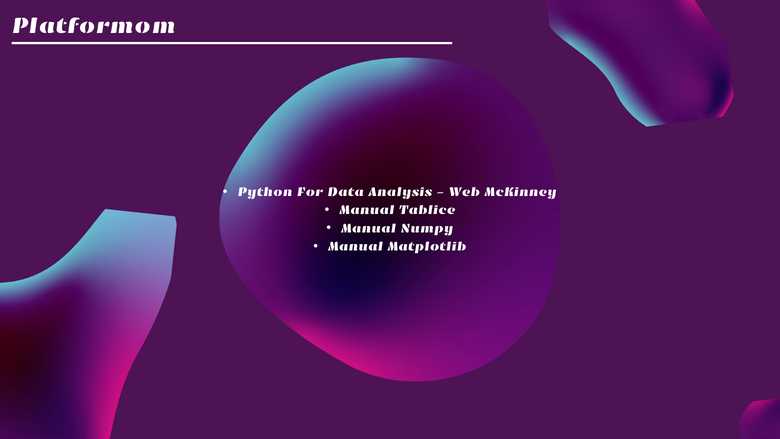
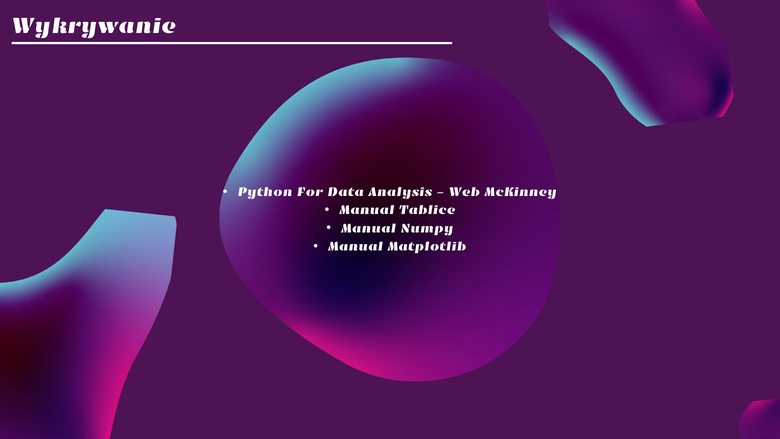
Platformom: Platformom -> Wykrywanie (94, 26)
